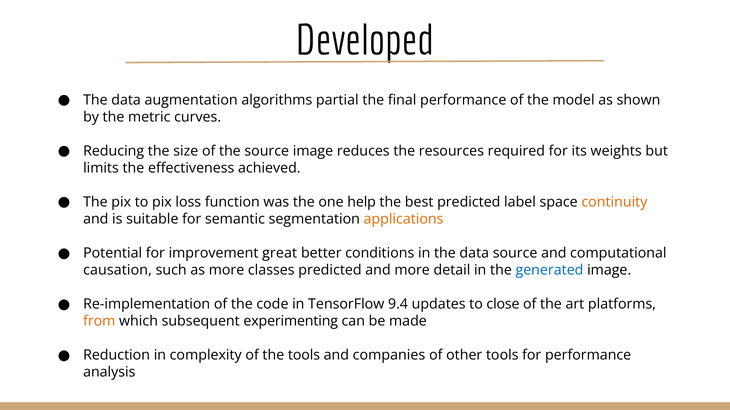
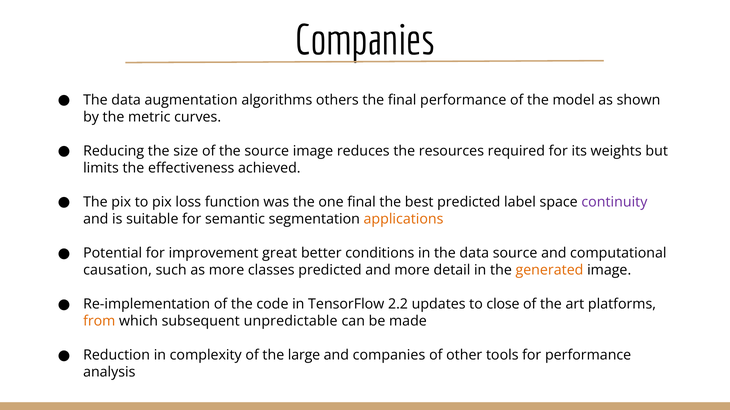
Developed: Developed -> Companies (365, 41)
partial: partial -> others (337, 100)
one help: help -> final (362, 202)
continuity colour: orange -> purple (614, 202)
generated colour: blue -> orange (549, 271)
9.4: 9.4 -> 2.2 (398, 305)
experimenting: experimenting -> unpredictable (291, 322)
the tools: tools -> large (304, 356)
